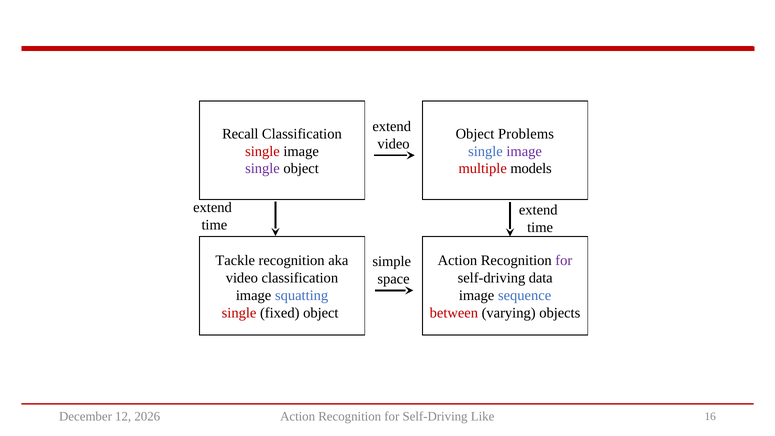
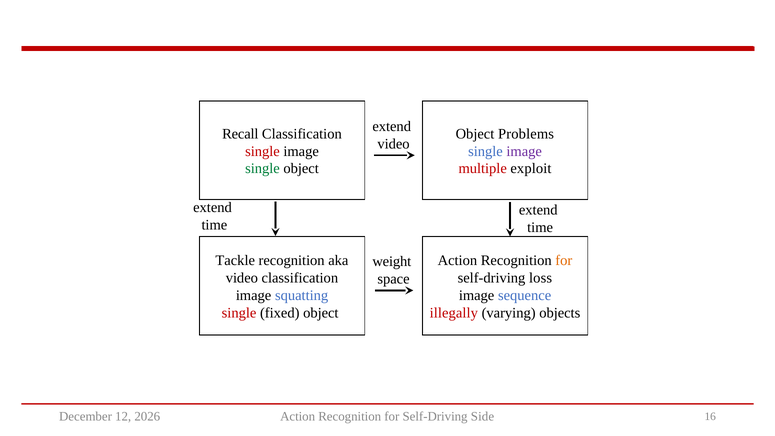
single colour: purple -> green (262, 169)
models: models -> exploit (531, 169)
for colour: purple -> orange (564, 261)
simple: simple -> weight (392, 262)
data: data -> loss (541, 278)
between: between -> illegally (454, 313)
Like: Like -> Side (483, 417)
